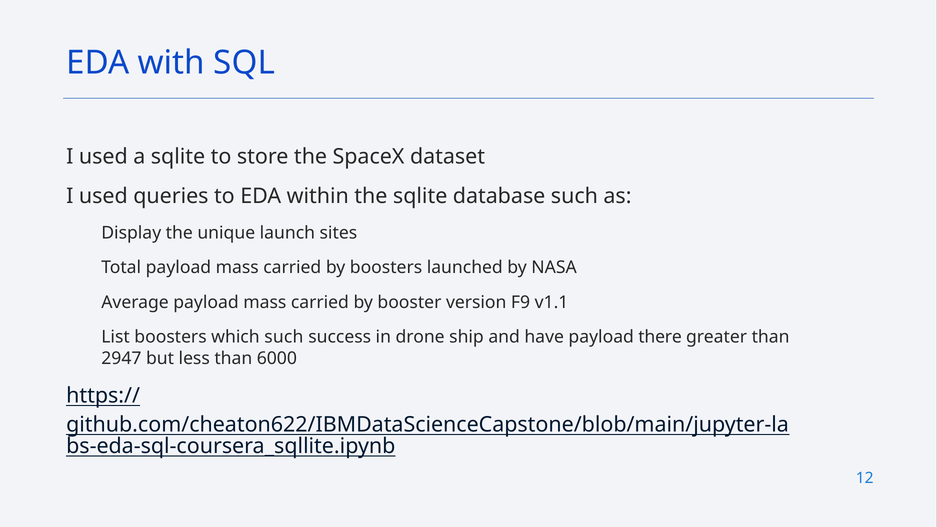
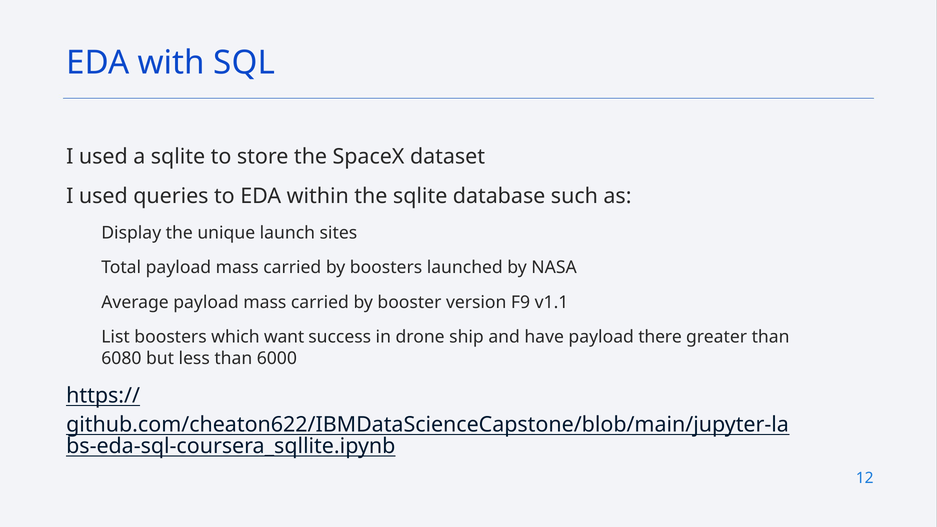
which such: such -> want (284, 337)
2947: 2947 -> 6080 (121, 358)
